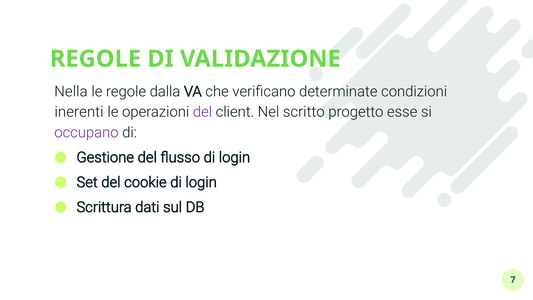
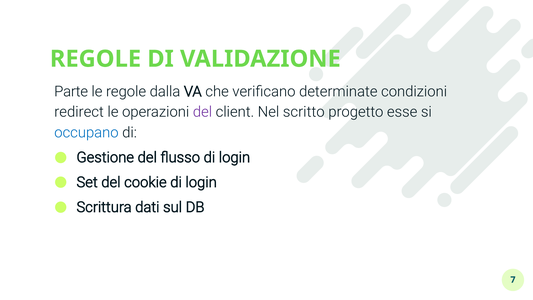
Nella: Nella -> Parte (71, 92)
inerenti: inerenti -> redirect (79, 112)
occupano colour: purple -> blue (86, 132)
